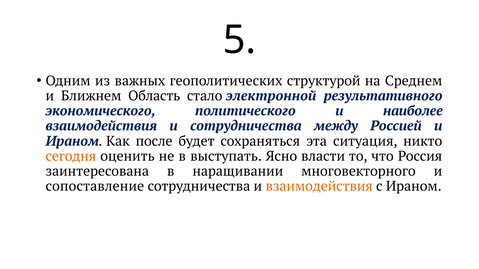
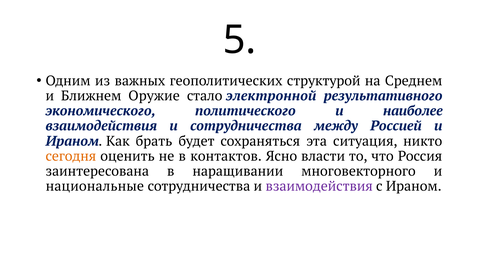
Область: Область -> Оружие (154, 96)
после: после -> брать (154, 141)
выступать: выступать -> контактов (226, 156)
сопоставление: сопоставление -> национальные (95, 187)
взаимодействия colour: orange -> purple (319, 187)
